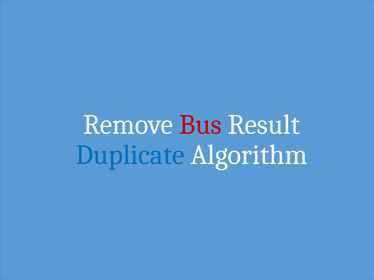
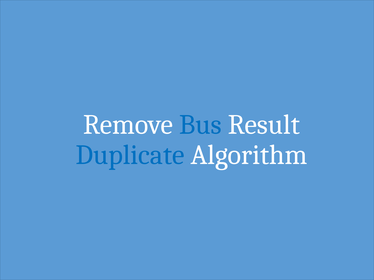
Bus colour: red -> blue (200, 125)
